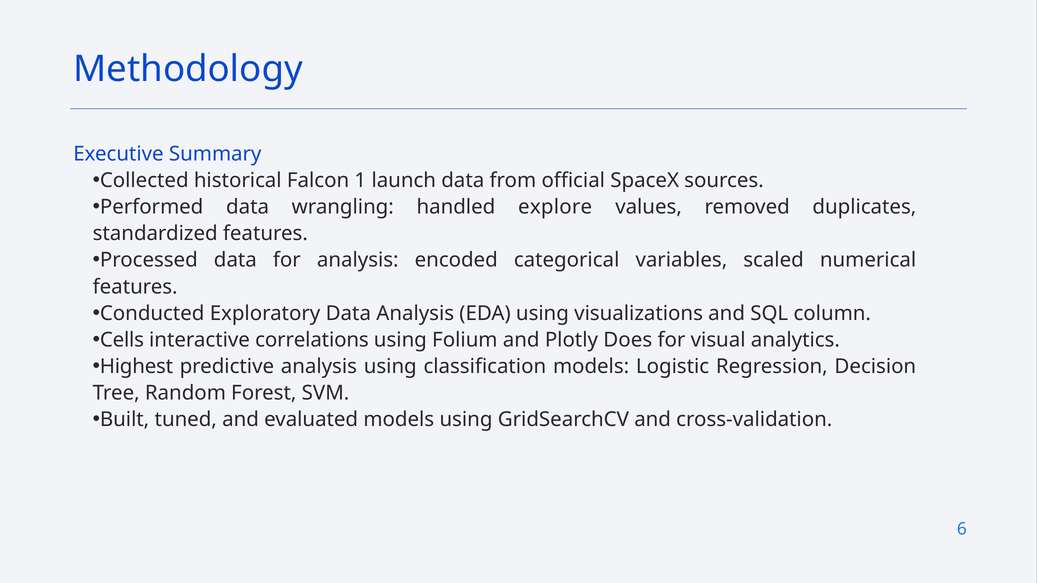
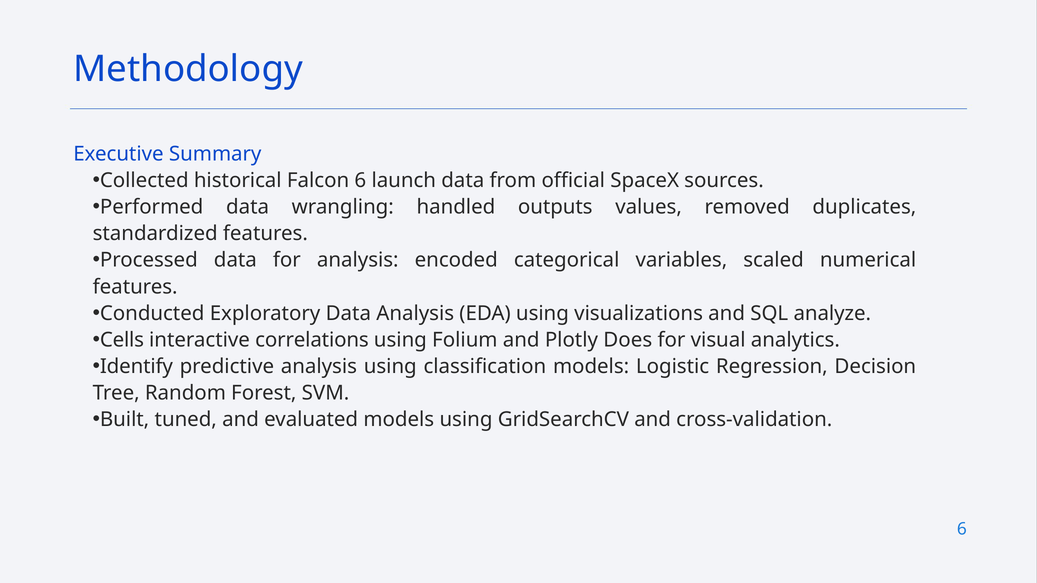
Falcon 1: 1 -> 6 (360, 181)
explore: explore -> outputs (555, 207)
column: column -> analyze (832, 314)
Highest: Highest -> Identify (136, 367)
